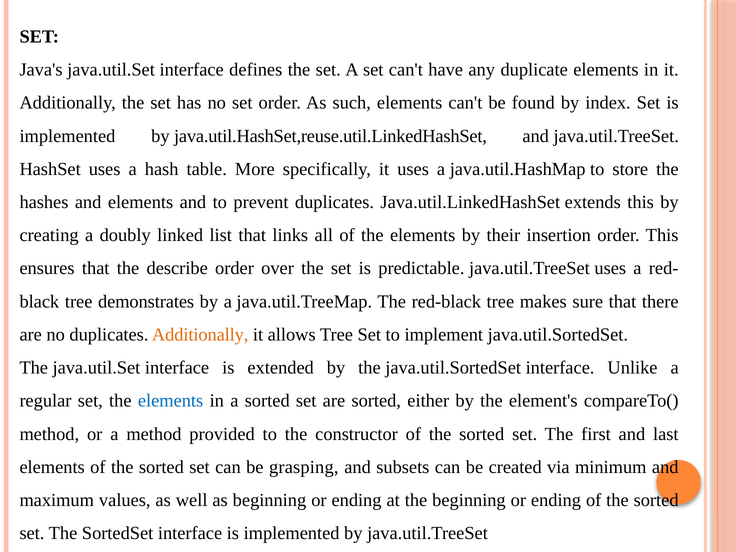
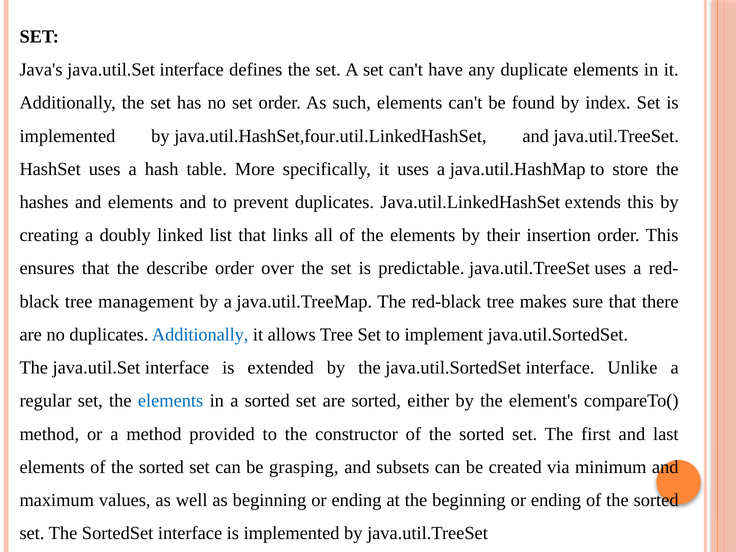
java.util.HashSet,reuse.util.LinkedHashSet: java.util.HashSet,reuse.util.LinkedHashSet -> java.util.HashSet,four.util.LinkedHashSet (330, 136)
demonstrates: demonstrates -> management (146, 302)
Additionally colour: orange -> blue (200, 335)
